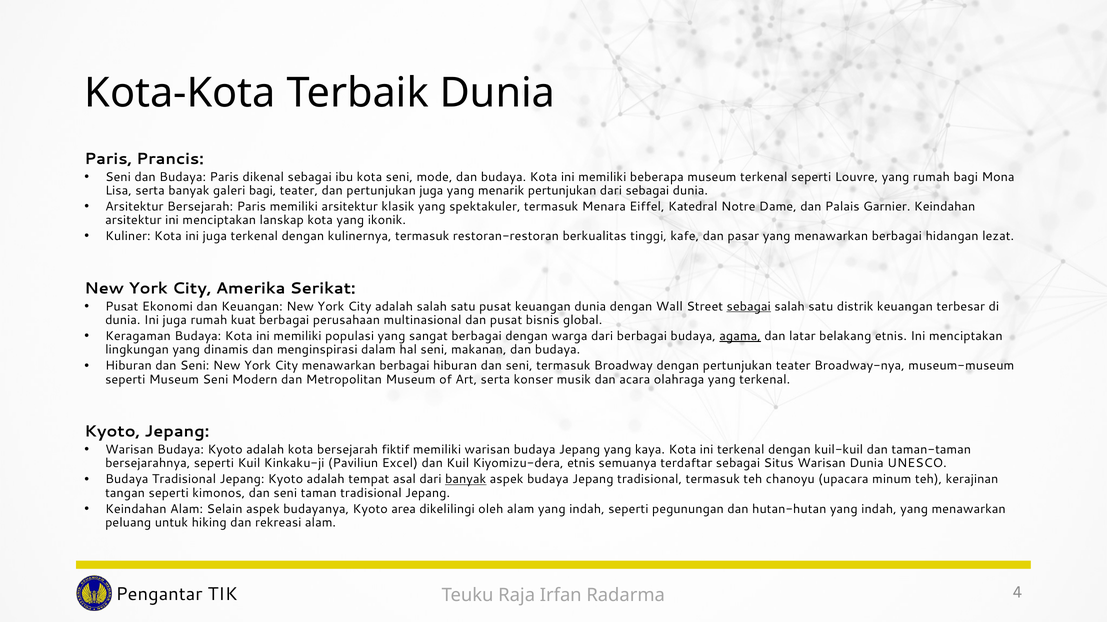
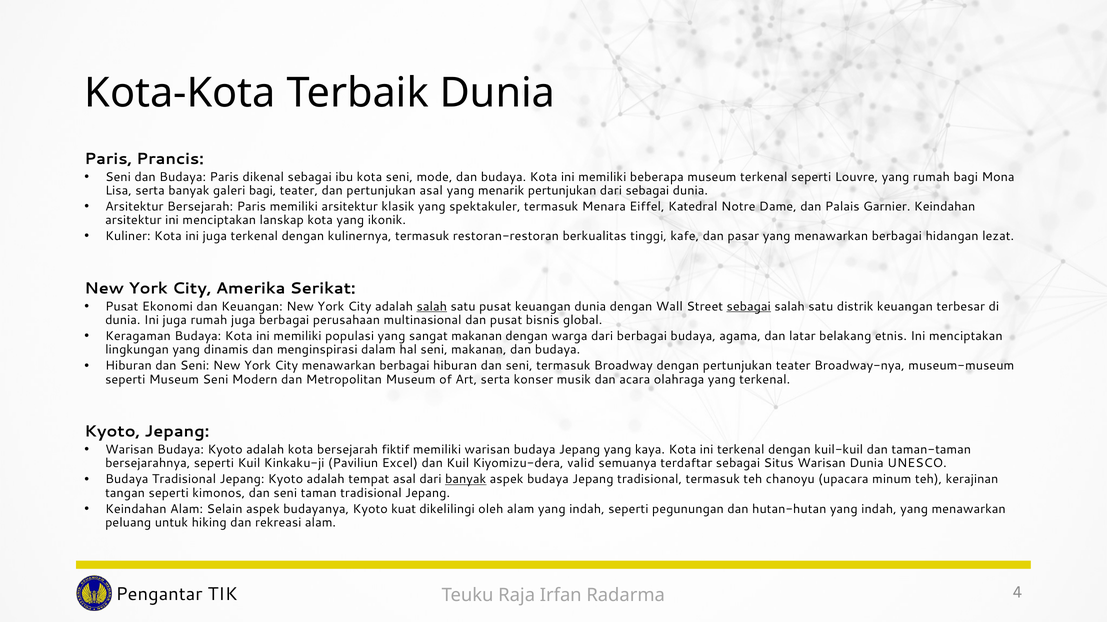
pertunjukan juga: juga -> asal (431, 191)
salah underline: none -> present (432, 307)
rumah kuat: kuat -> juga (243, 320)
sangat berbagai: berbagai -> makanan (477, 336)
agama underline: present -> none (740, 336)
Kiyomizu-dera etnis: etnis -> valid (581, 464)
area: area -> kuat (404, 510)
